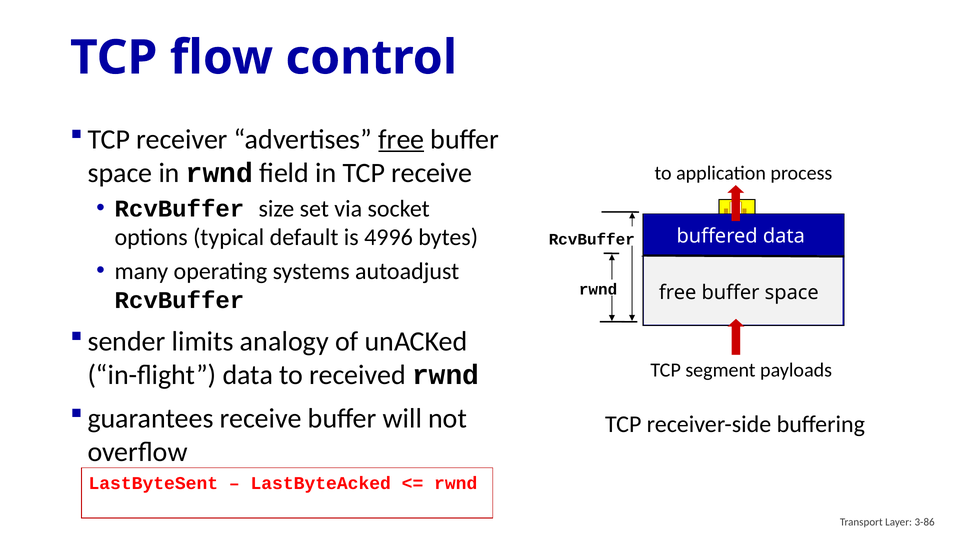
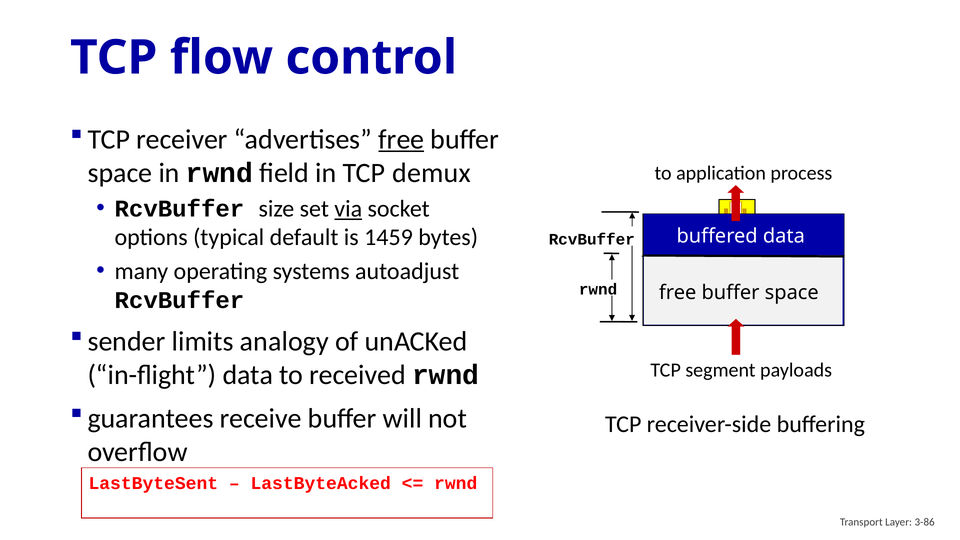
TCP receive: receive -> demux (431, 173)
via underline: none -> present (348, 209)
4996: 4996 -> 1459 (388, 238)
